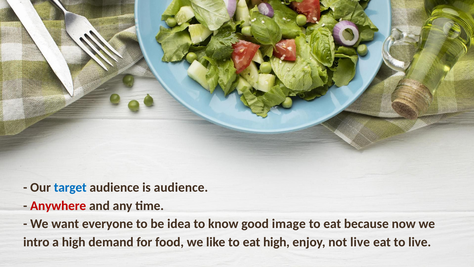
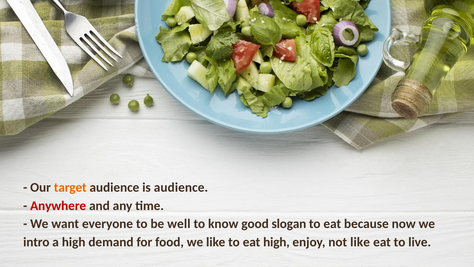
target colour: blue -> orange (70, 187)
idea: idea -> well (179, 224)
image: image -> slogan (289, 224)
not live: live -> like (360, 242)
